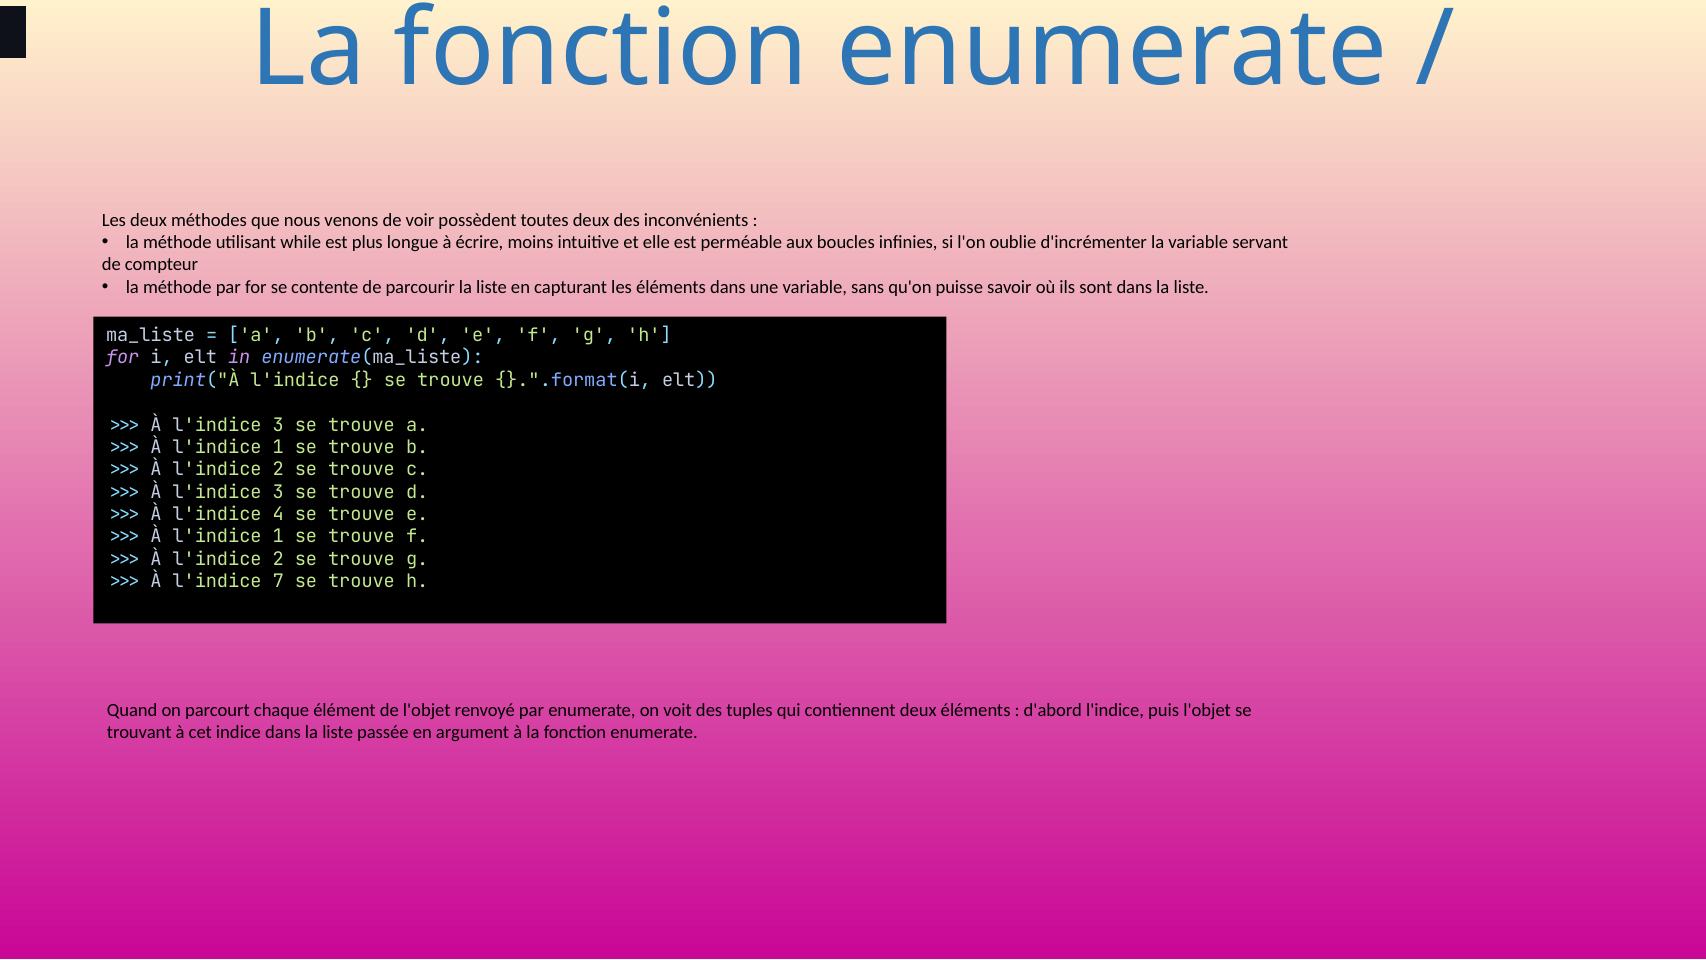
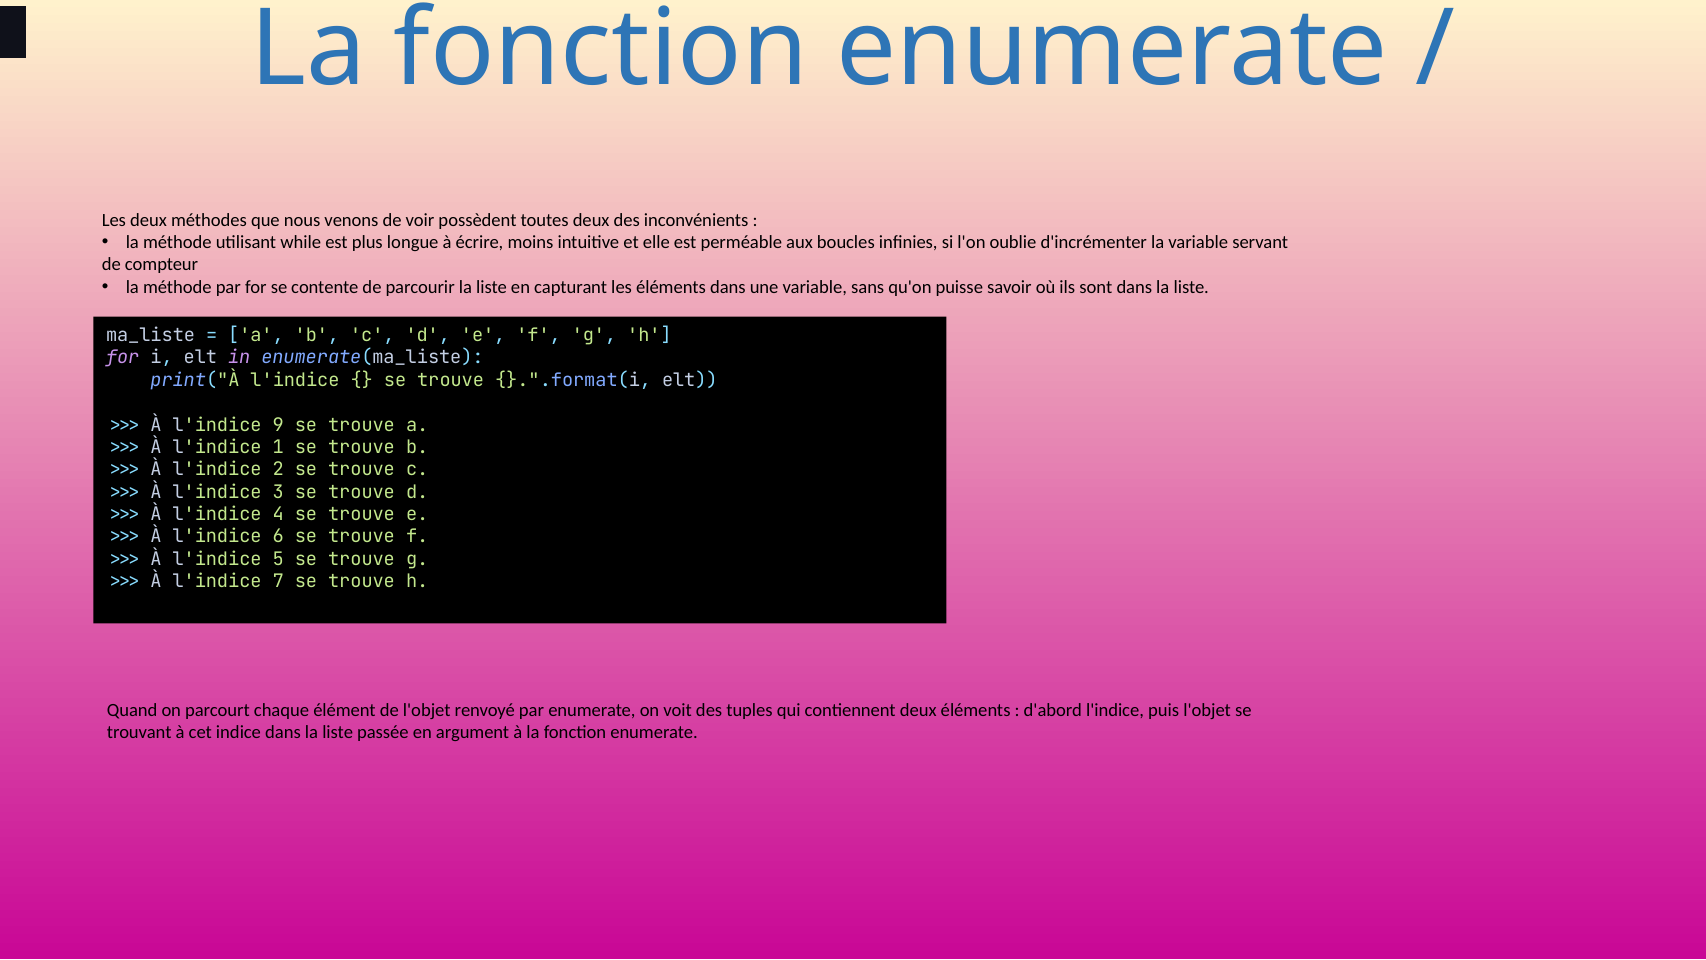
3: 3 -> 9 (278, 425)
1: 1 -> 6 (278, 537)
2: 2 -> 5 (278, 559)
